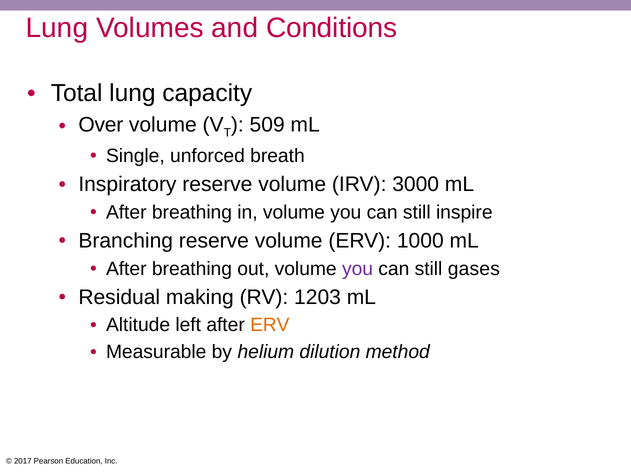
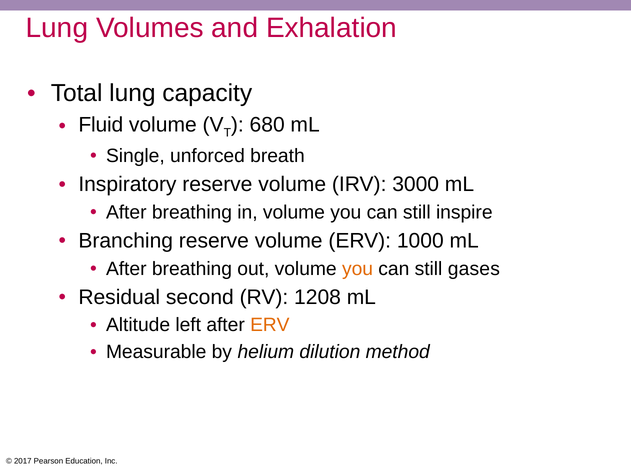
Conditions: Conditions -> Exhalation (331, 28)
Over: Over -> Fluid (101, 125)
509: 509 -> 680 (267, 125)
you colour: purple -> orange (358, 269)
making: making -> second (200, 297)
1203: 1203 -> 1208 (318, 297)
